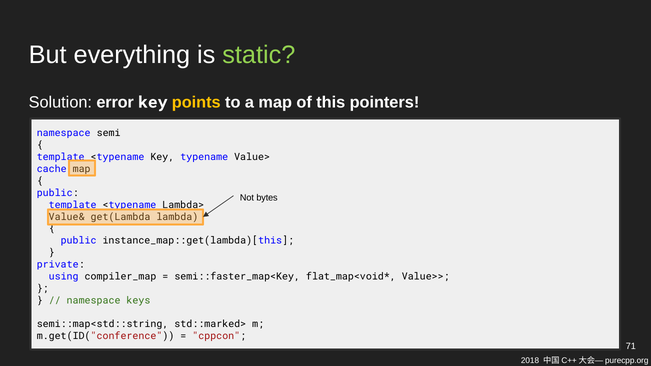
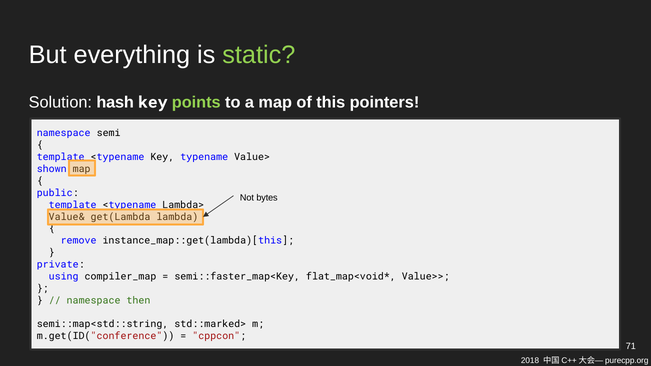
error: error -> hash (115, 102)
points colour: yellow -> light green (196, 102)
cache: cache -> shown (52, 169)
public: public -> remove (79, 241)
keys: keys -> then (138, 300)
